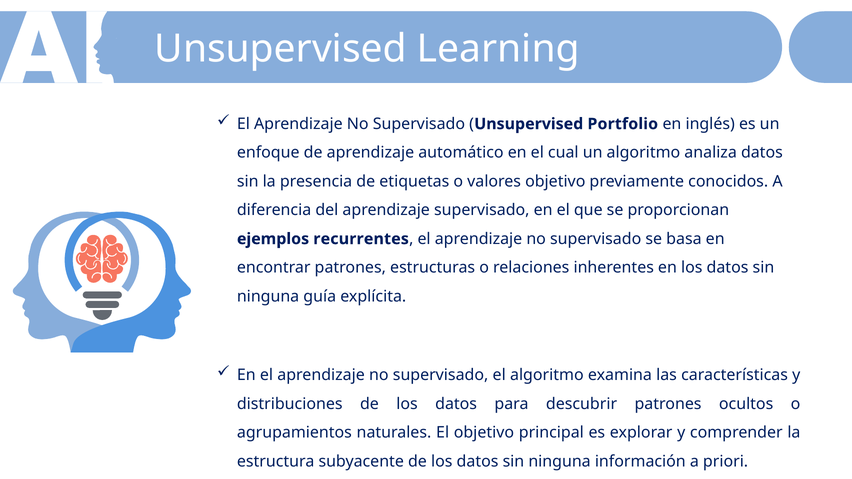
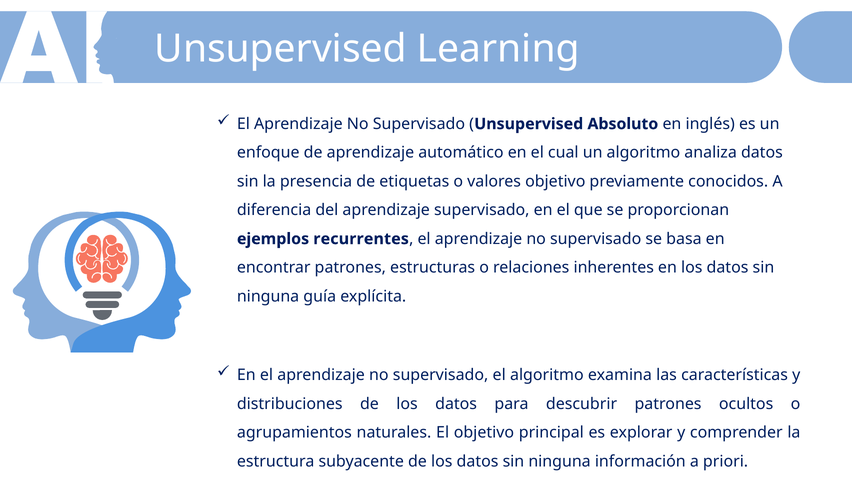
Portfolio: Portfolio -> Absoluto (623, 124)
